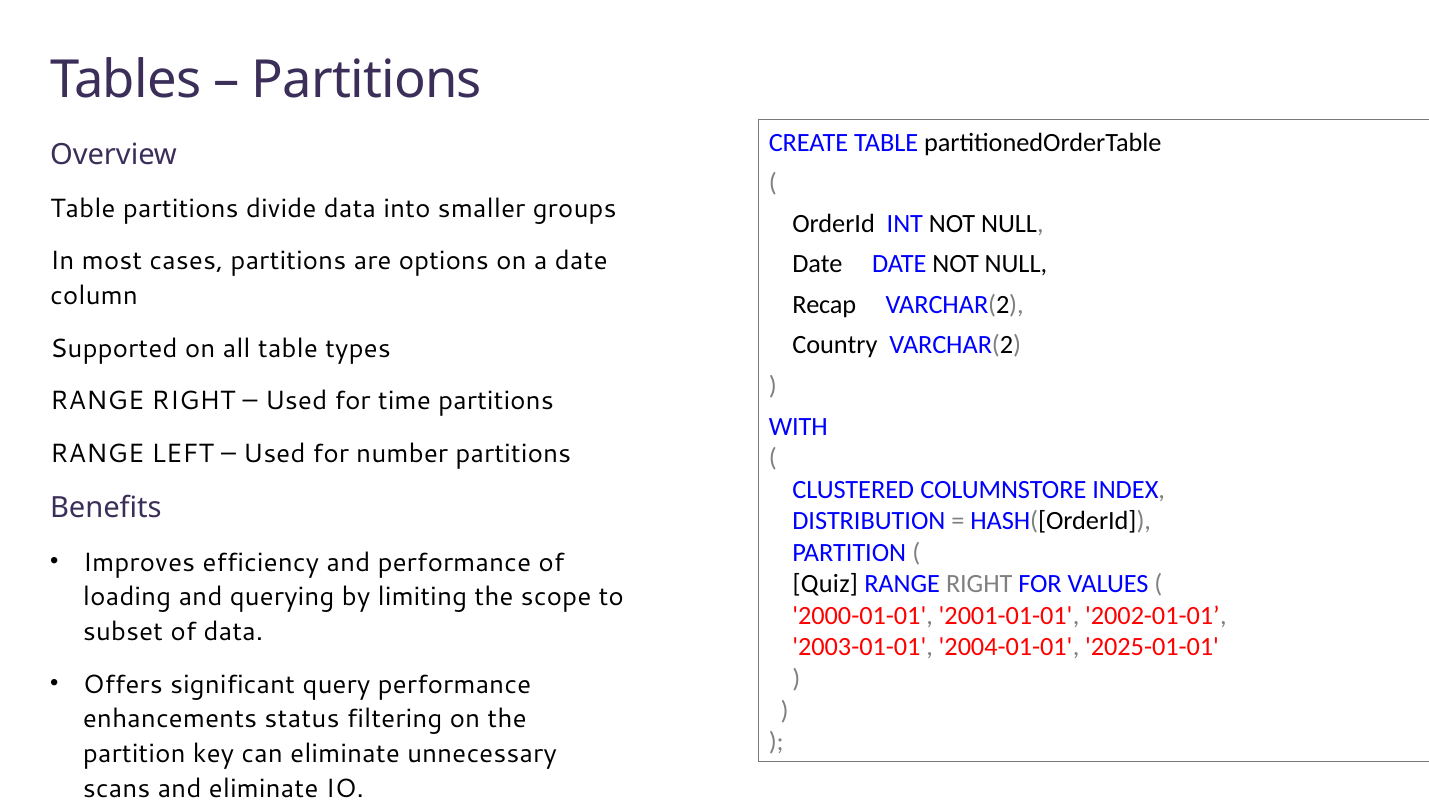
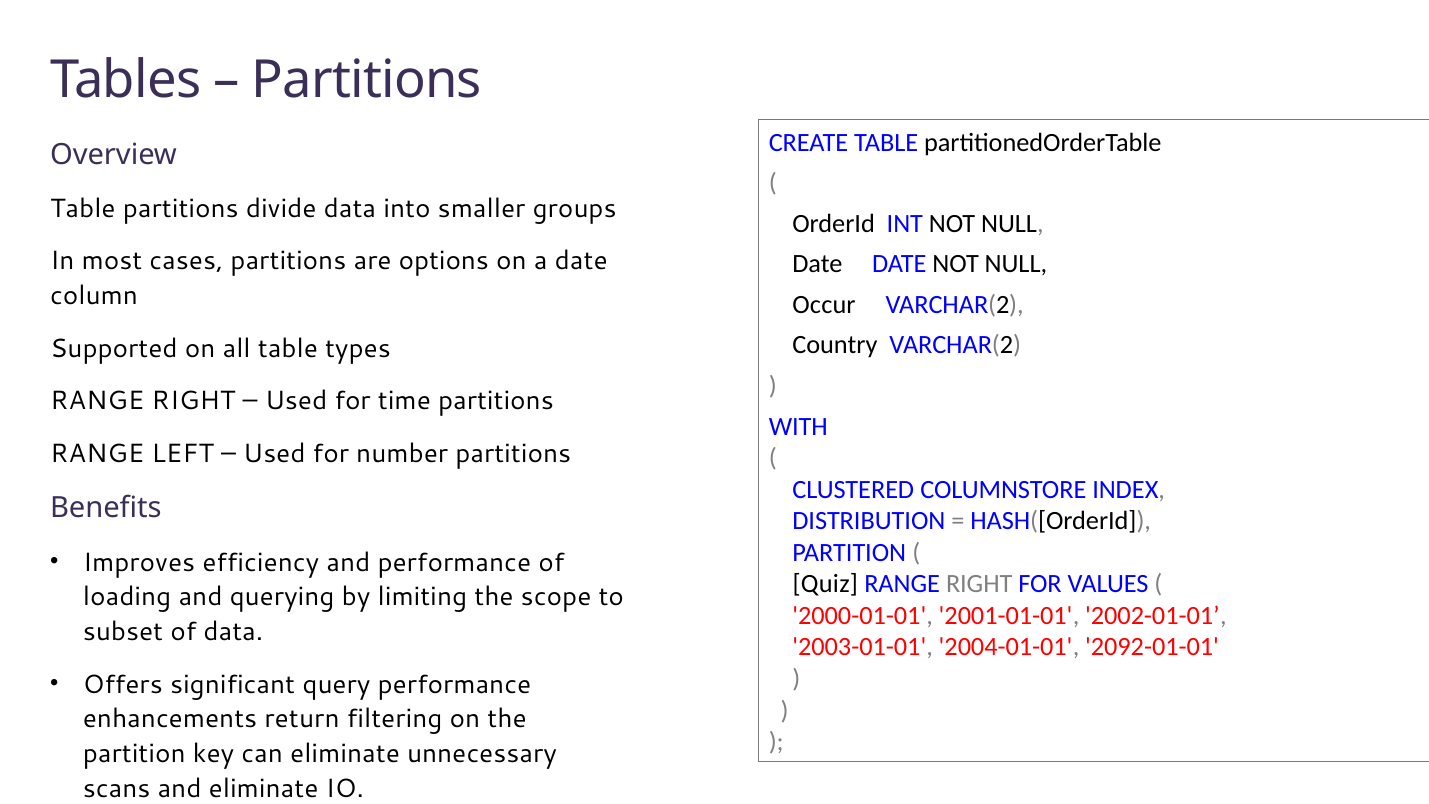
Recap: Recap -> Occur (824, 305)
2025-01-01: 2025-01-01 -> 2092-01-01 (1152, 647)
status: status -> return (302, 719)
